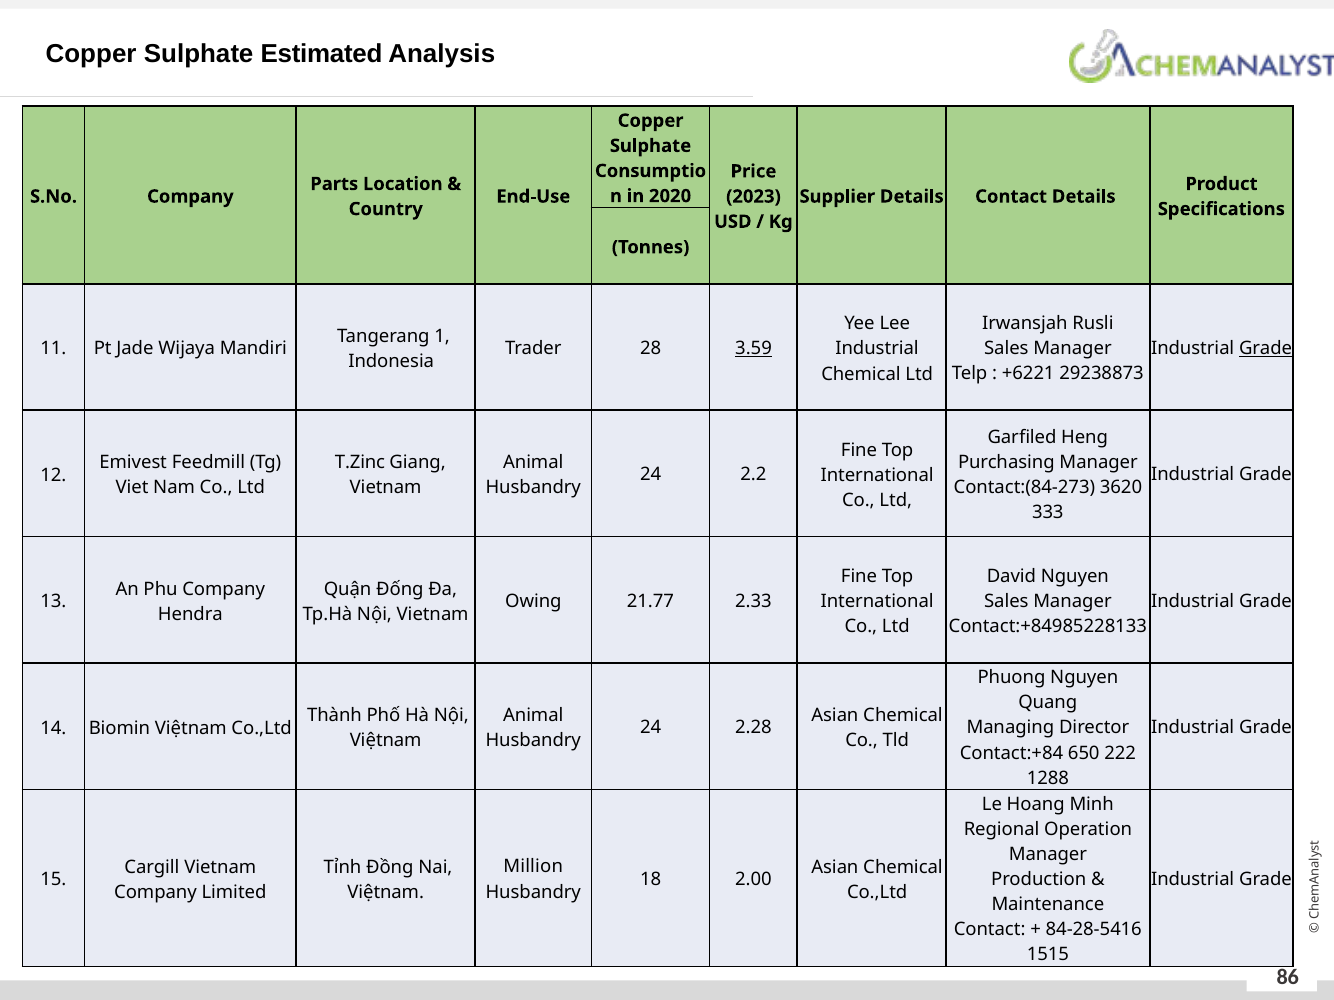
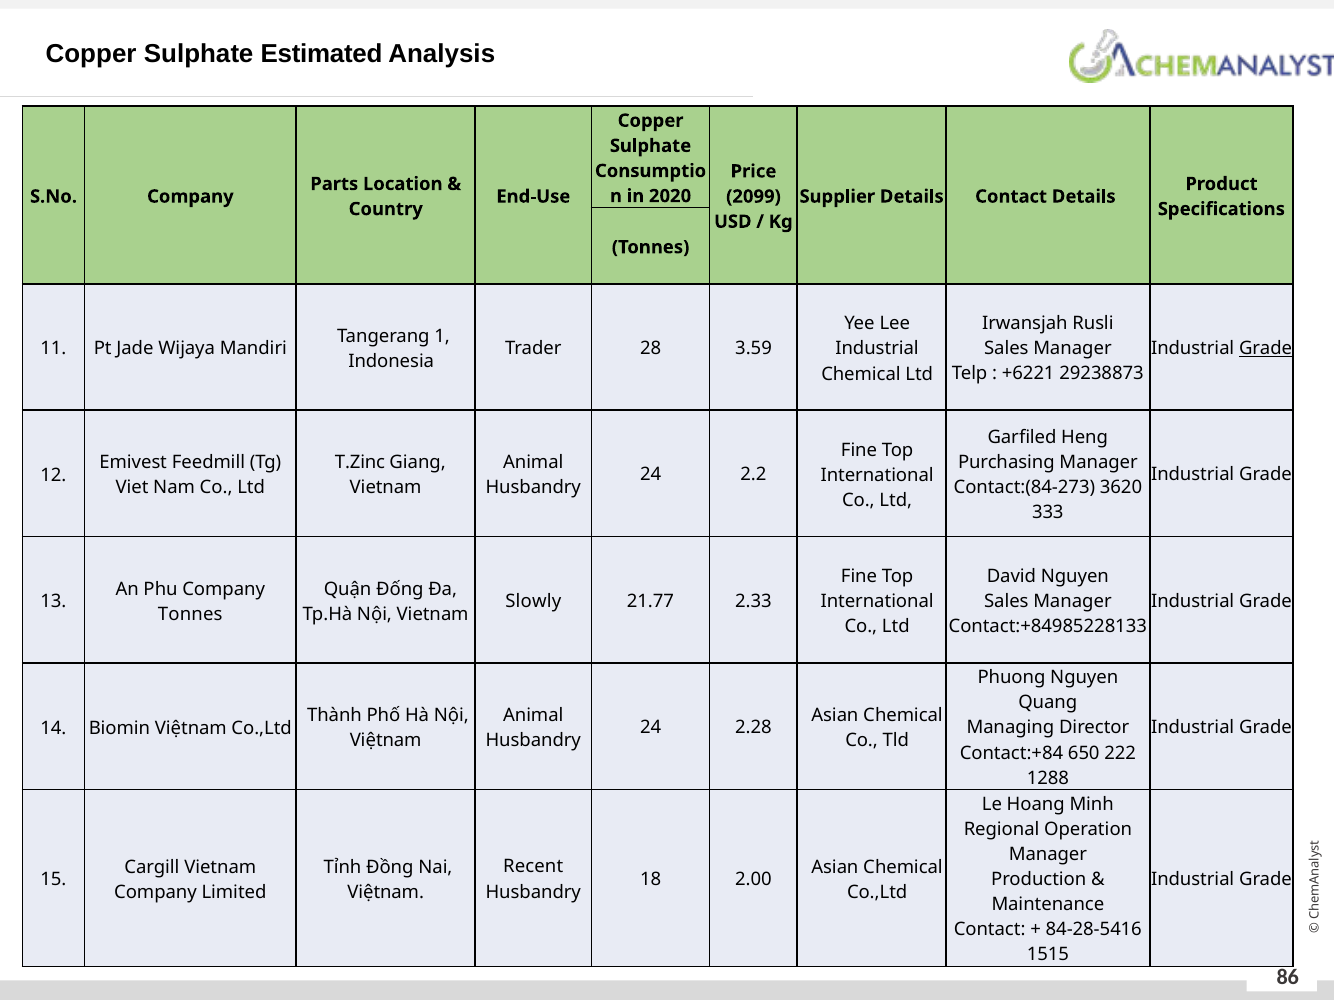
2023: 2023 -> 2099 (753, 197)
3.59 underline: present -> none (754, 349)
Owing: Owing -> Slowly (533, 602)
Hendra: Hendra -> Tonnes (190, 615)
Million: Million -> Recent (533, 867)
